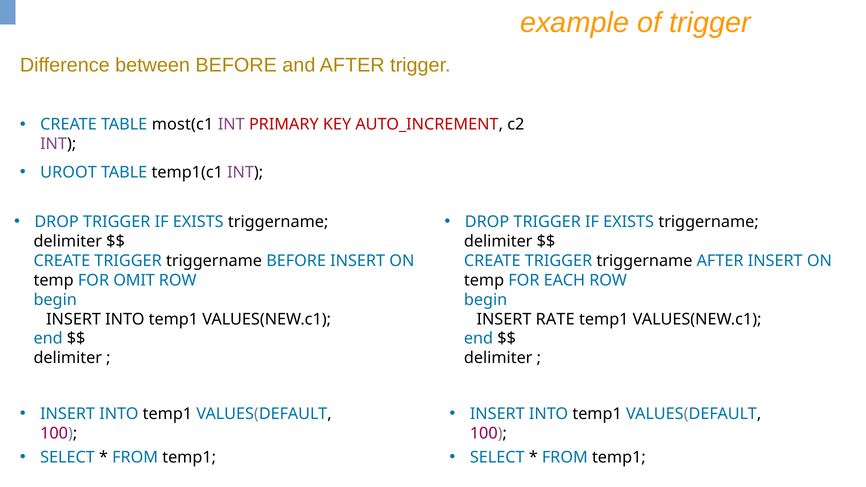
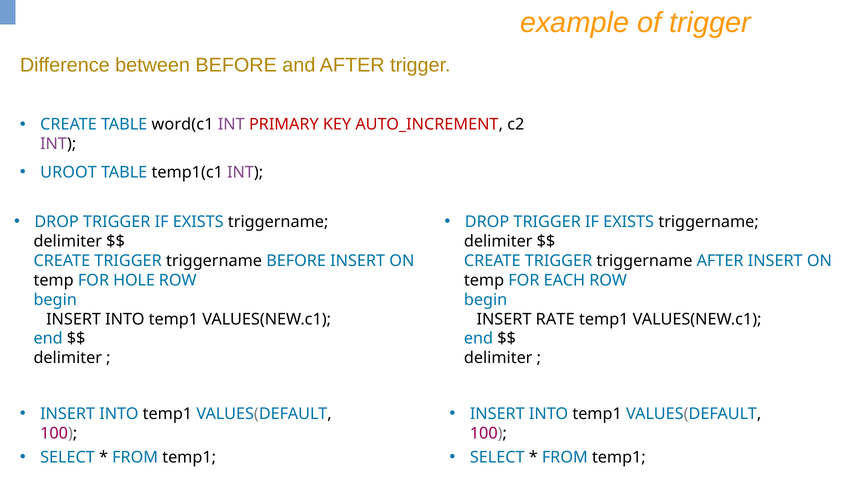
most(c1: most(c1 -> word(c1 (183, 125)
OMIT: OMIT -> HOLE (134, 280)
